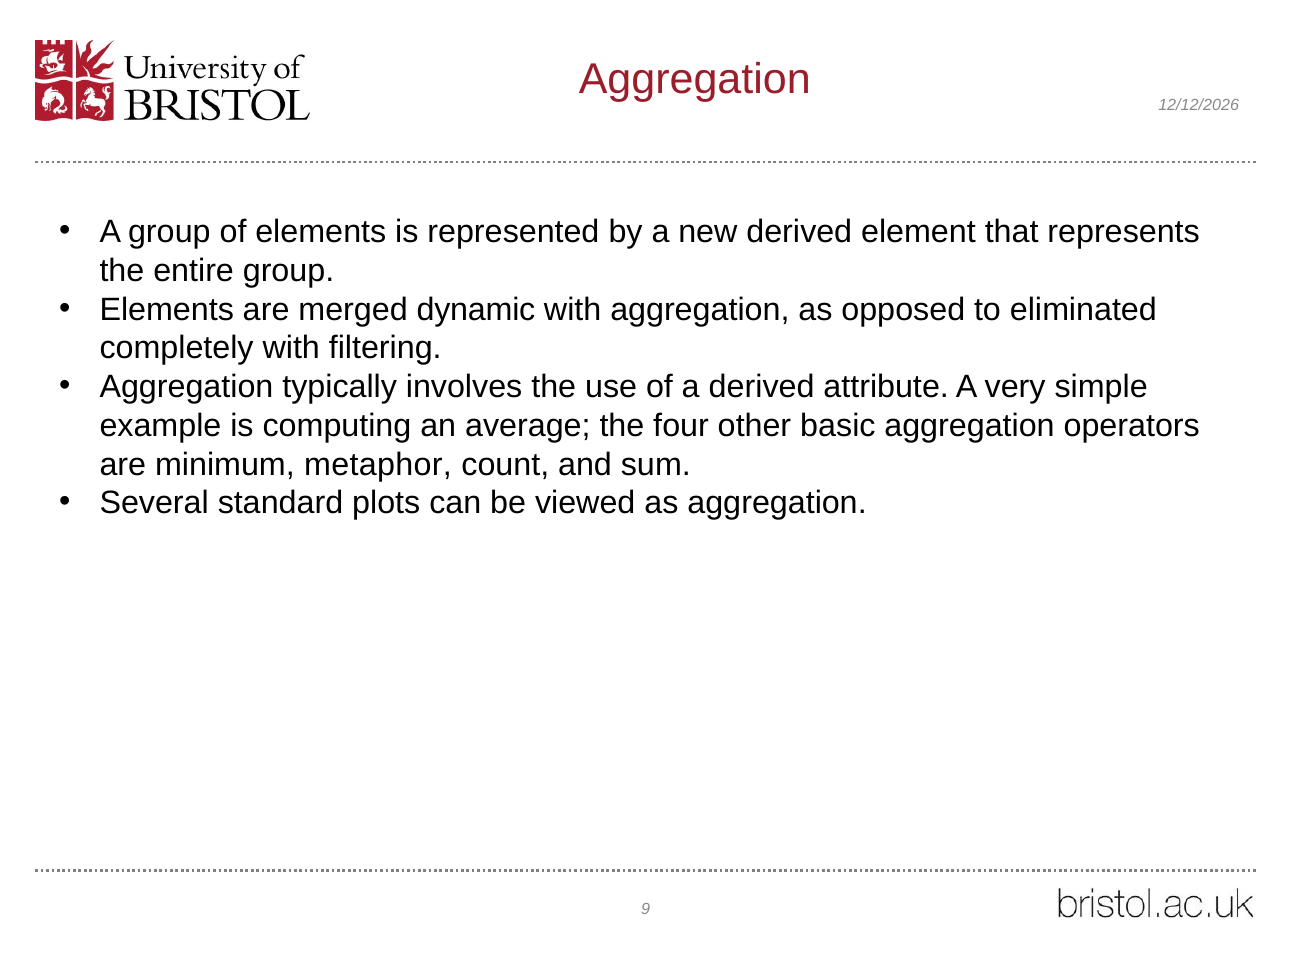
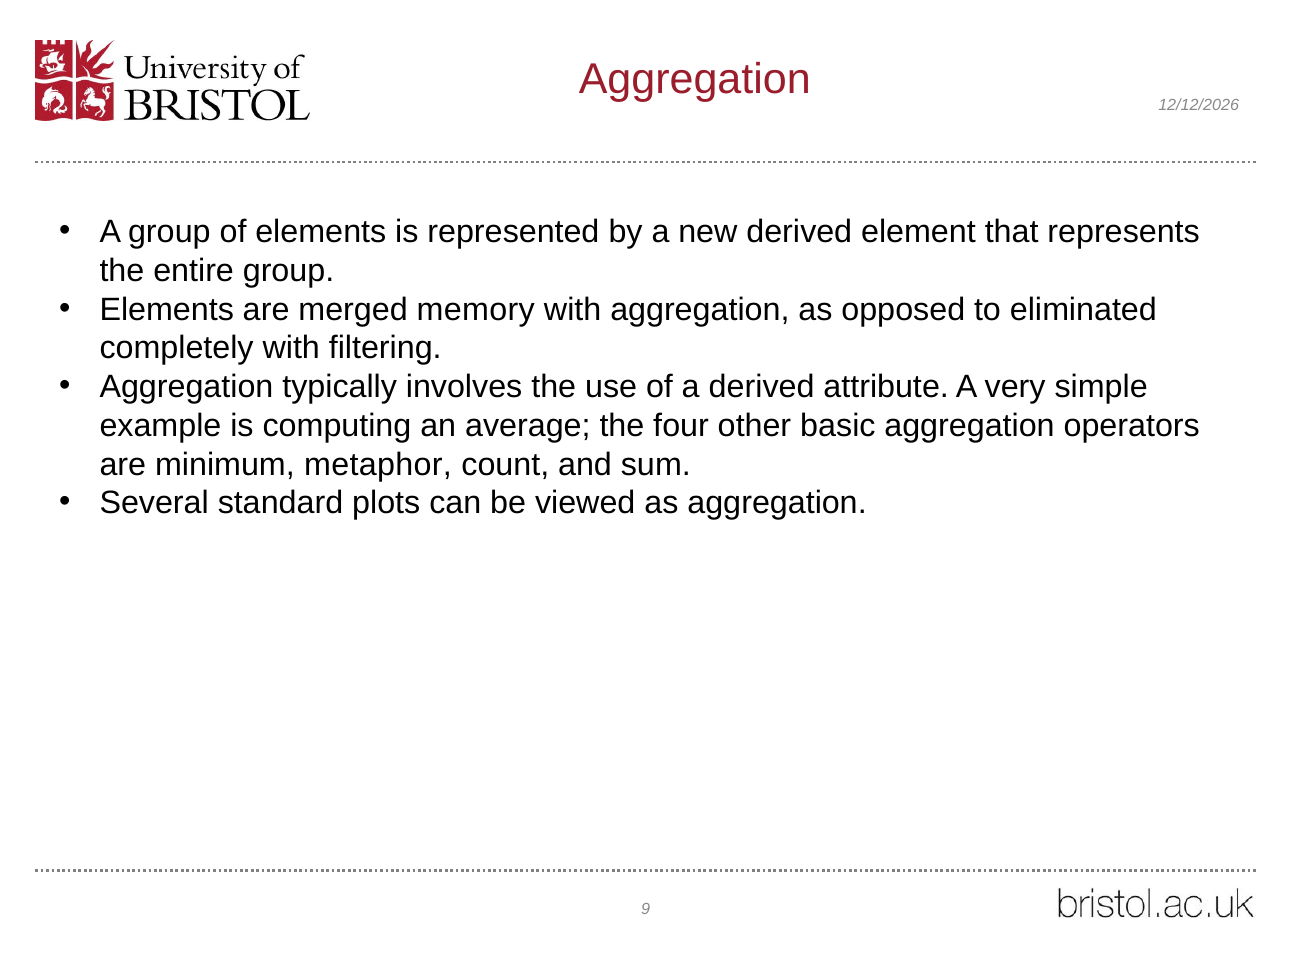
dynamic: dynamic -> memory (476, 310)
